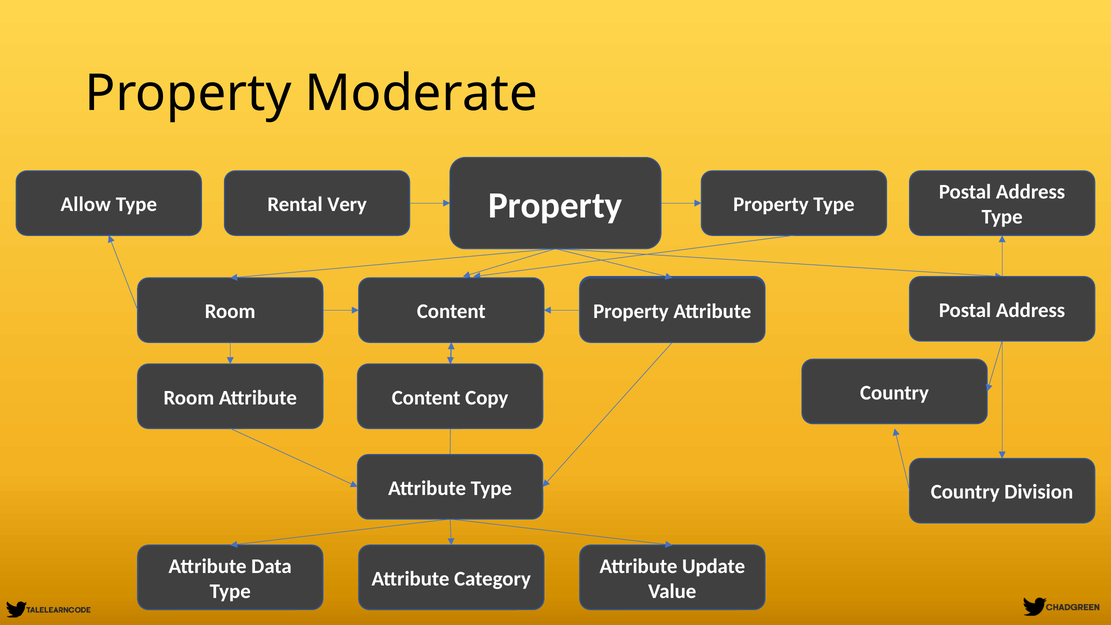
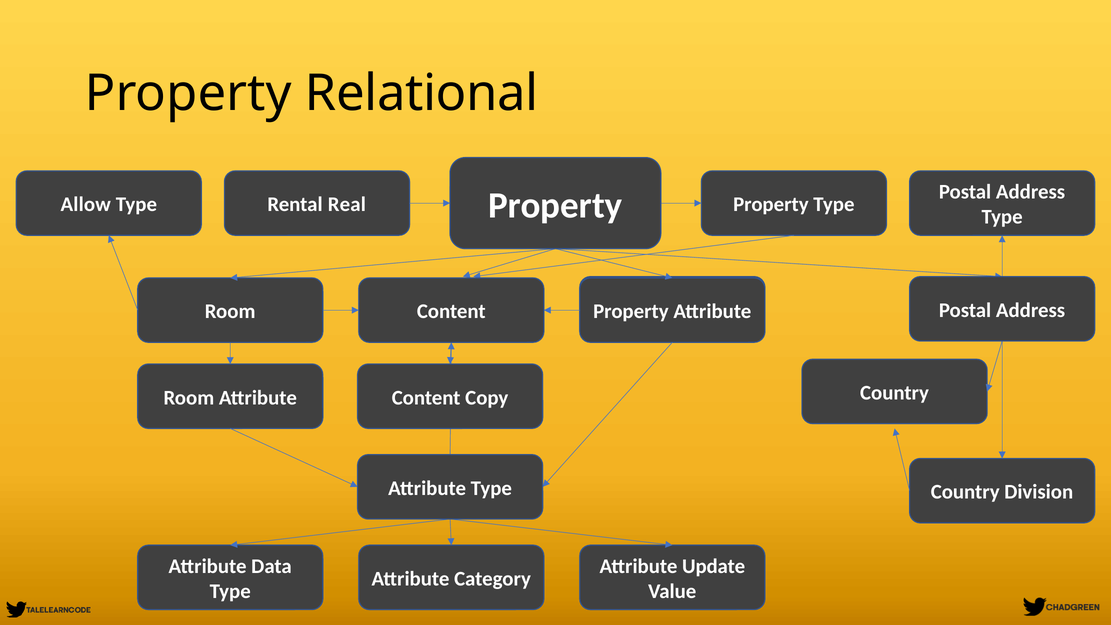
Moderate: Moderate -> Relational (422, 93)
Very: Very -> Real (347, 205)
